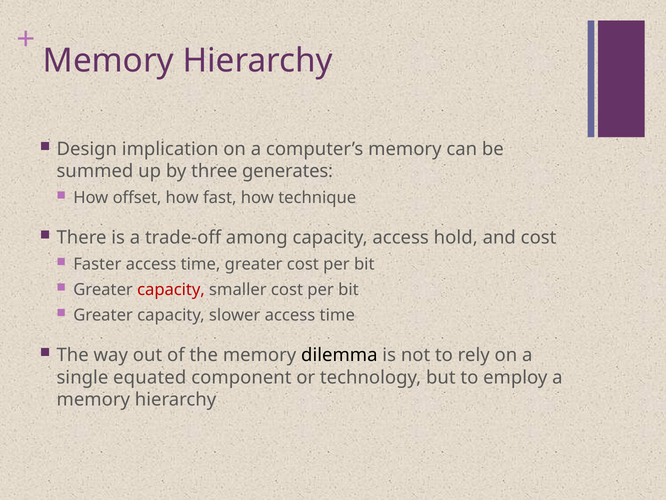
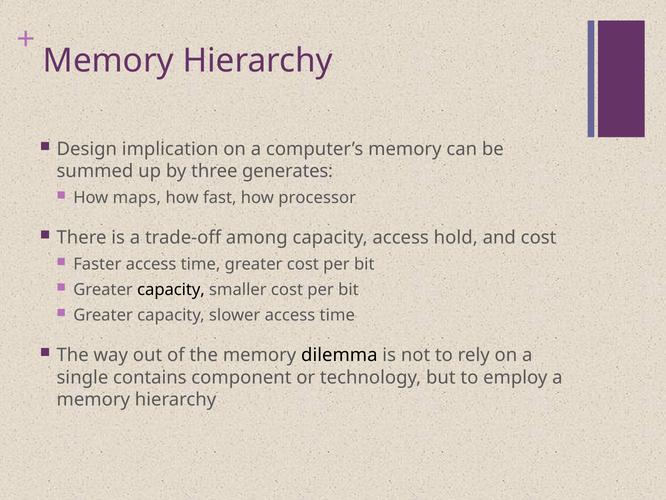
offset: offset -> maps (137, 198)
technique: technique -> processor (317, 198)
capacity colour: red -> black (171, 290)
equated: equated -> contains (150, 377)
